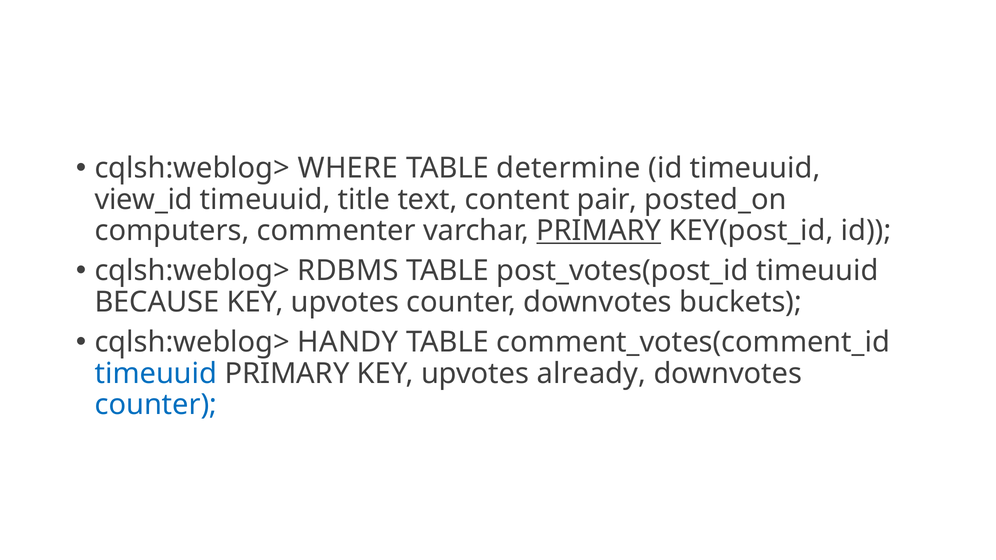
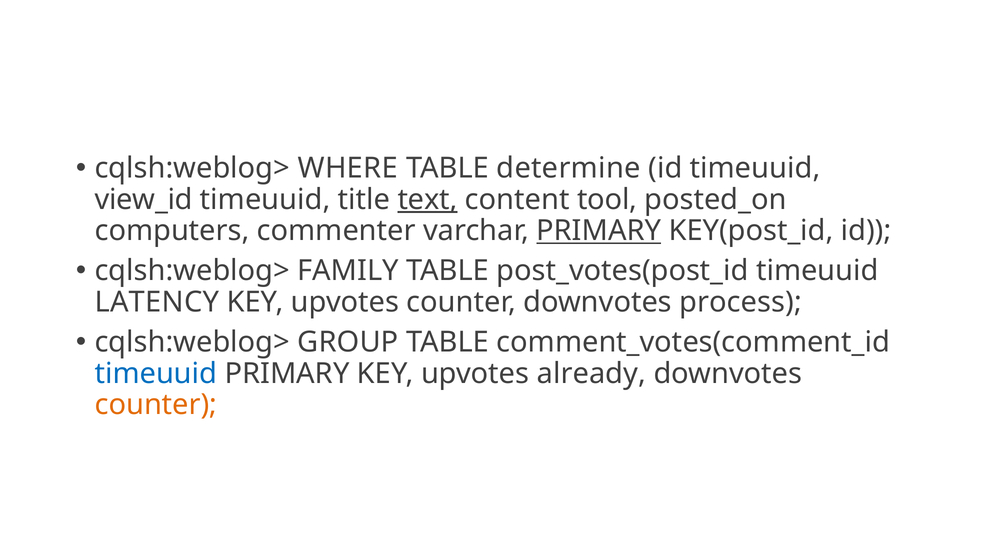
text underline: none -> present (428, 200)
pair: pair -> tool (607, 200)
RDBMS: RDBMS -> FAMILY (348, 271)
BECAUSE: BECAUSE -> LATENCY (157, 302)
buckets: buckets -> process (741, 302)
HANDY: HANDY -> GROUP (348, 342)
counter colour: blue -> orange (156, 405)
